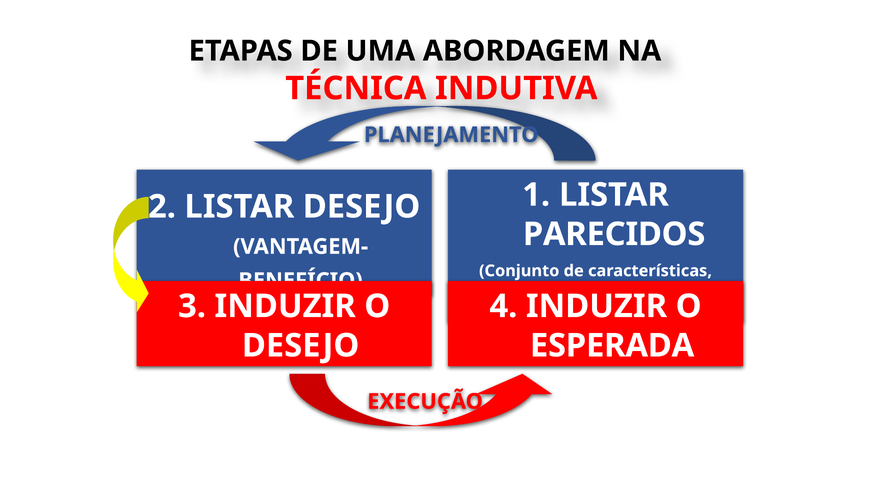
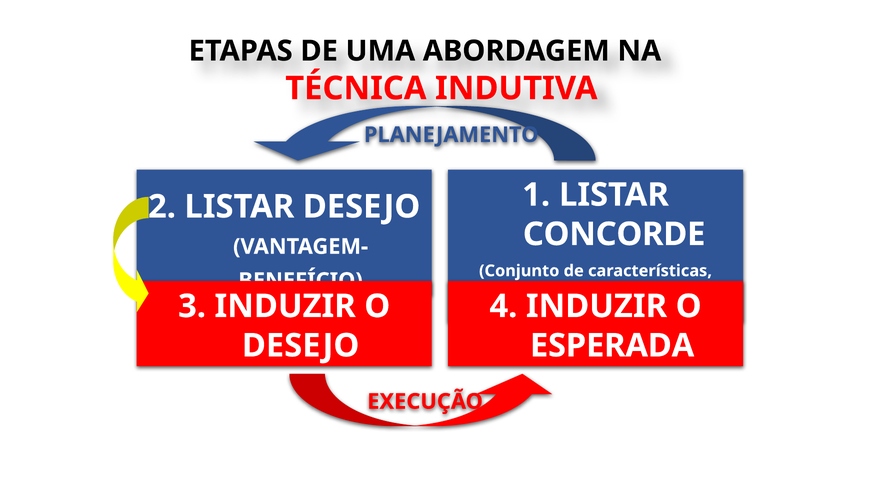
PARECIDOS: PARECIDOS -> CONCORDE (614, 234)
